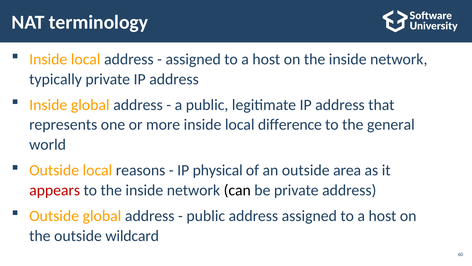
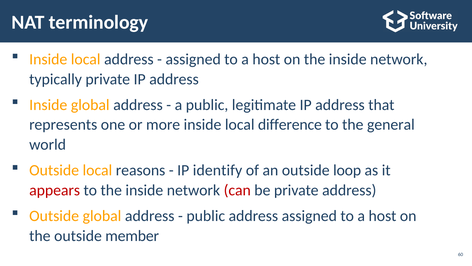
physical: physical -> identify (218, 170)
area: area -> loop (347, 170)
can colour: black -> red (237, 190)
wildcard: wildcard -> member (132, 235)
